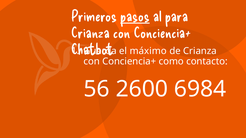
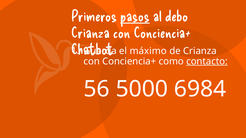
para: para -> debo (177, 16)
contacto underline: none -> present (207, 61)
2600: 2600 -> 5000 (142, 89)
